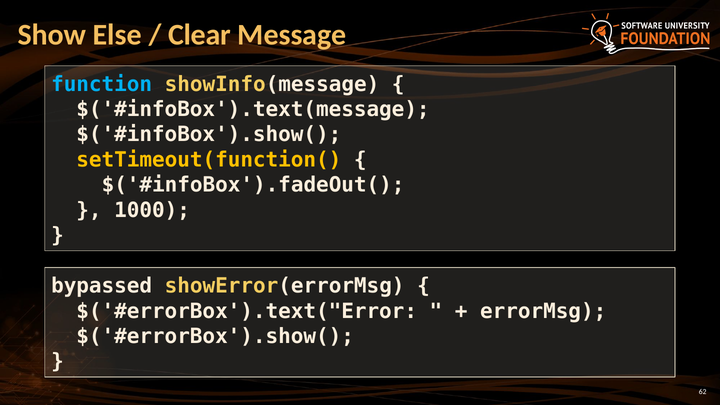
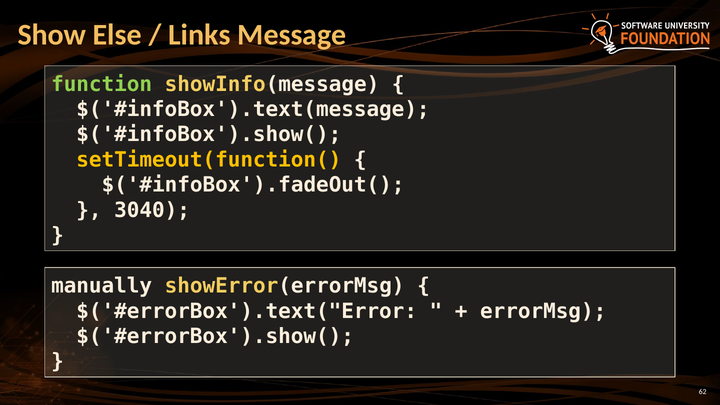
Clear: Clear -> Links (199, 35)
function colour: light blue -> light green (102, 84)
1000: 1000 -> 3040 (152, 210)
bypassed: bypassed -> manually (102, 286)
